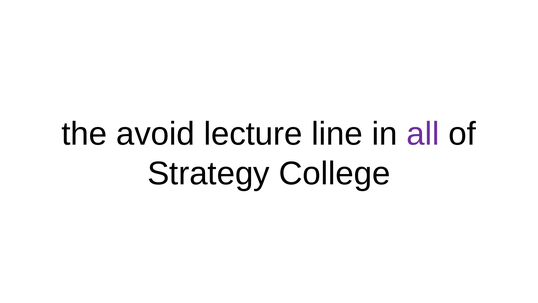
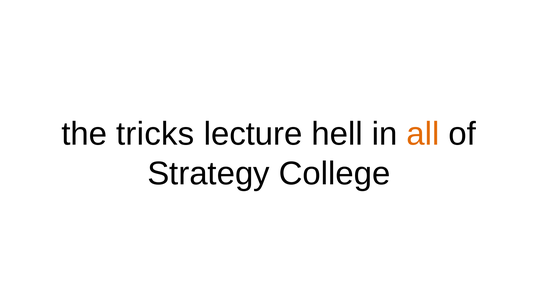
avoid: avoid -> tricks (155, 134)
line: line -> hell (337, 134)
all colour: purple -> orange (423, 134)
